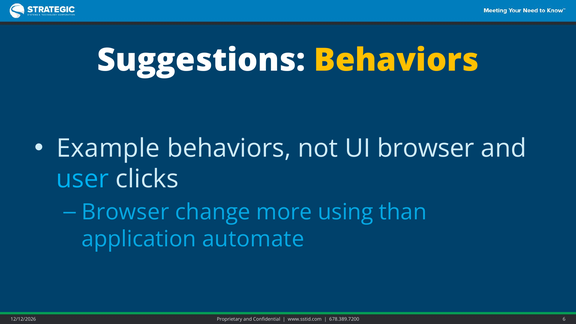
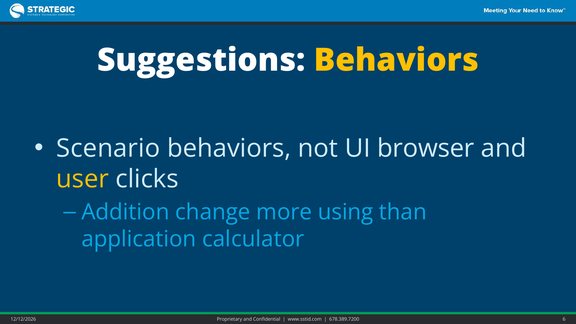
Example: Example -> Scenario (108, 148)
user colour: light blue -> yellow (83, 179)
Browser: Browser -> Addition (125, 212)
automate: automate -> calculator (253, 239)
